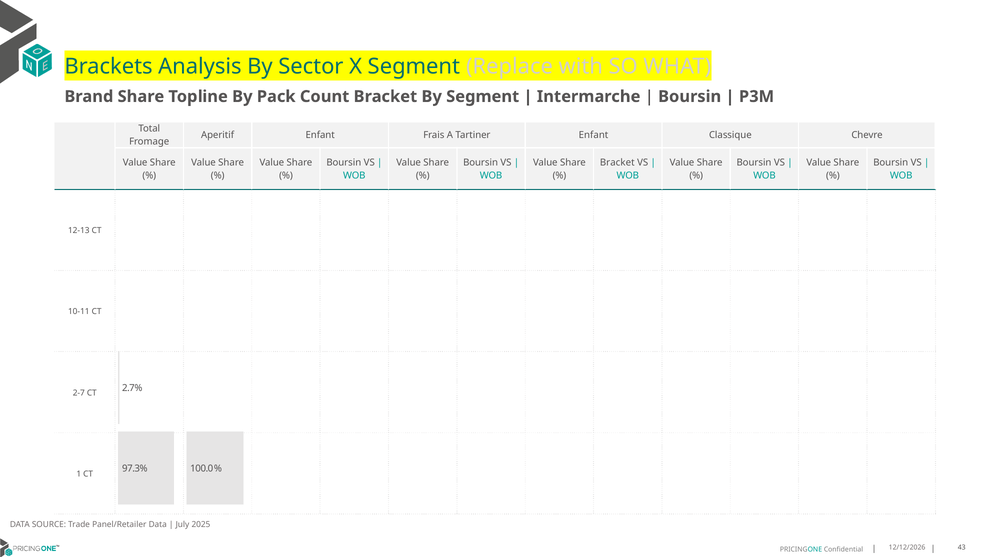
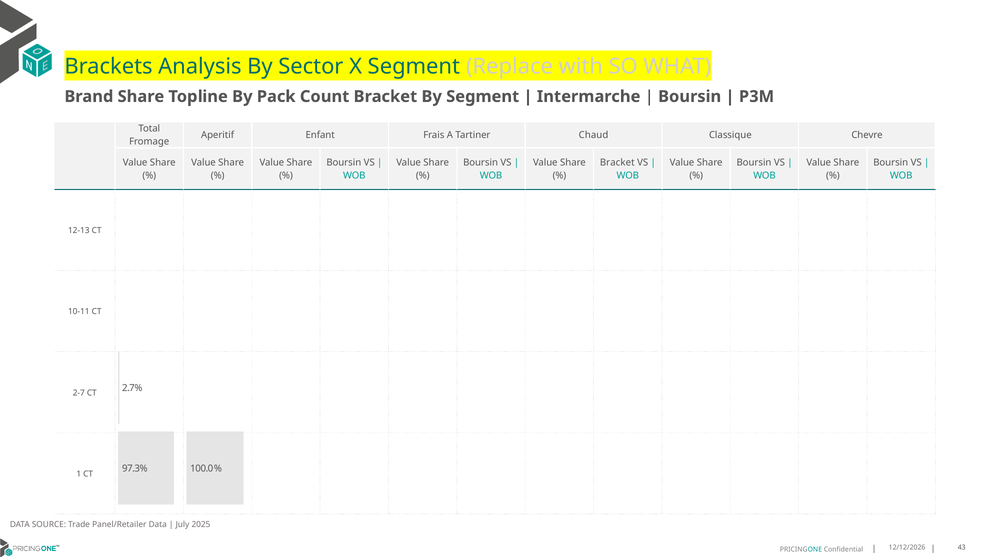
Tartiner Enfant: Enfant -> Chaud (594, 135)
